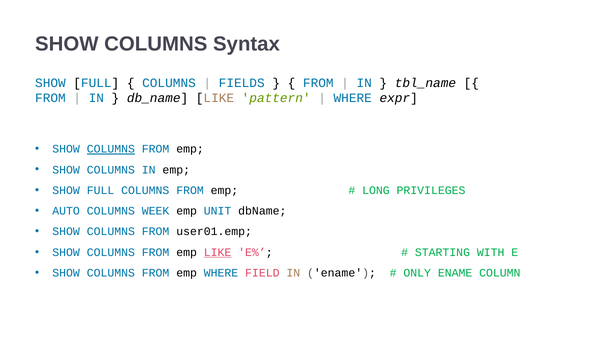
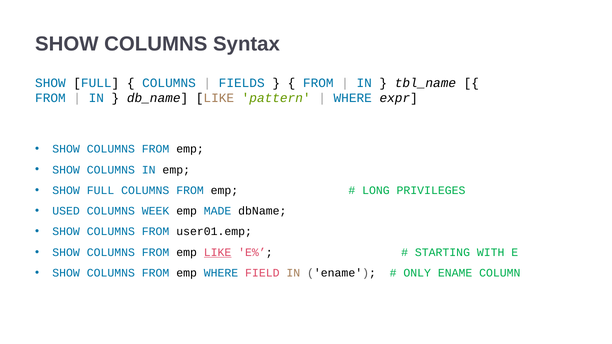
COLUMNS underline: present -> none (111, 149)
AUTO: AUTO -> USED (66, 211)
UNIT: UNIT -> MADE (218, 211)
